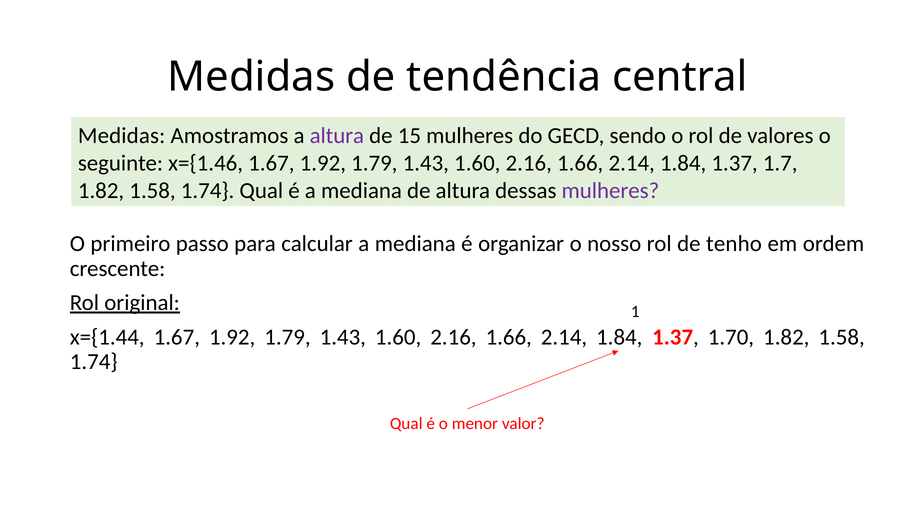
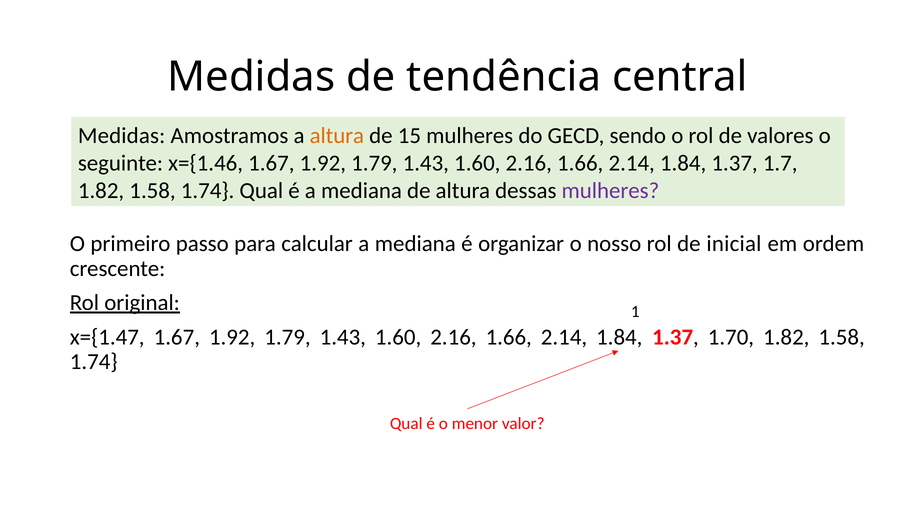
altura colour: purple -> orange (337, 136)
tenho: tenho -> inicial (734, 244)
x={1.44: x={1.44 -> x={1.47 (107, 337)
